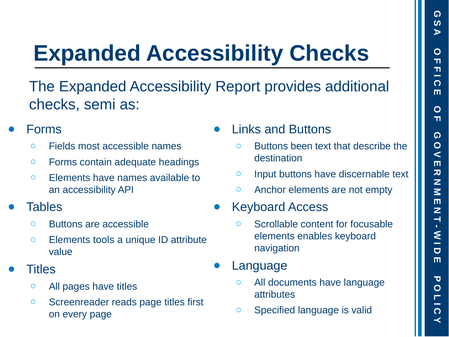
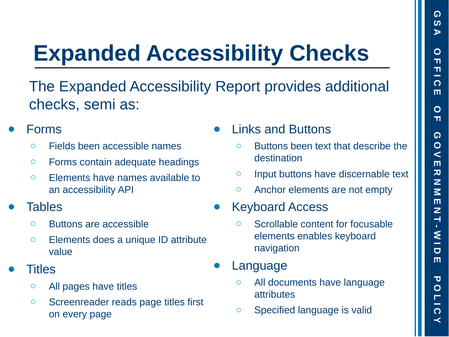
Fields most: most -> been (89, 146)
tools: tools -> does (104, 240)
